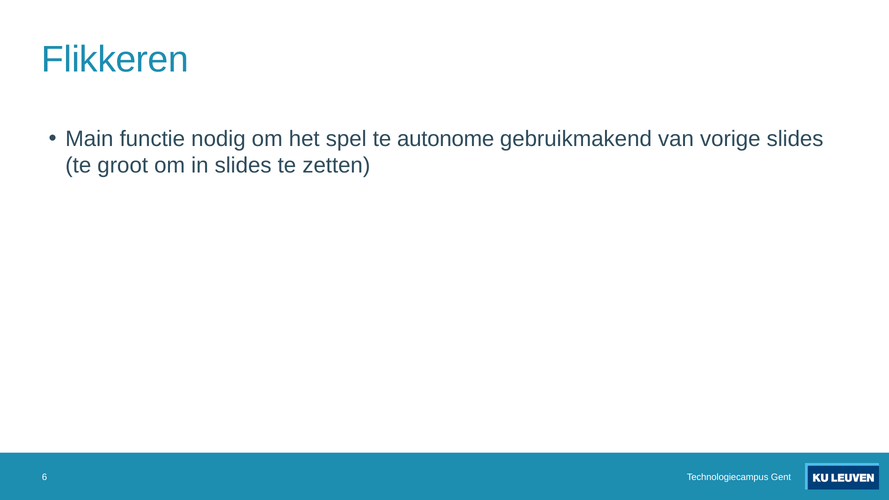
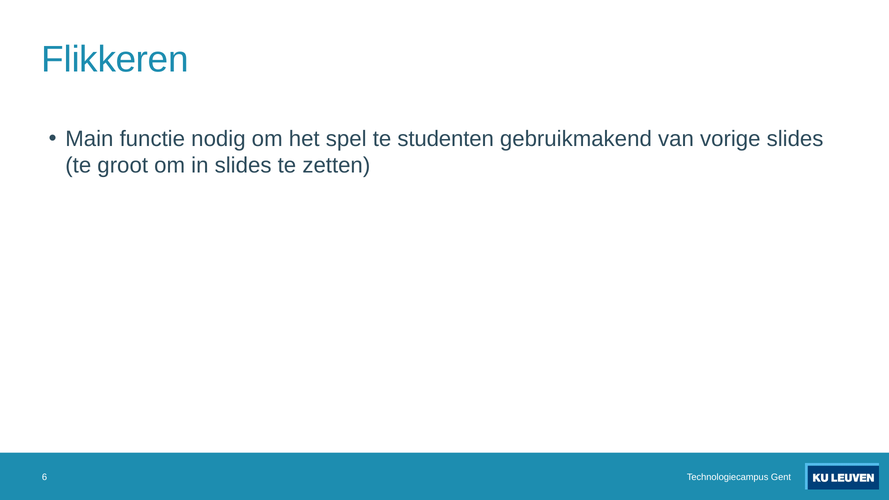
autonome: autonome -> studenten (446, 139)
